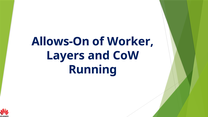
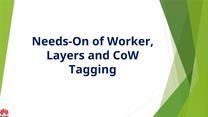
Allows-On: Allows-On -> Needs-On (60, 41)
Running: Running -> Tagging (93, 70)
